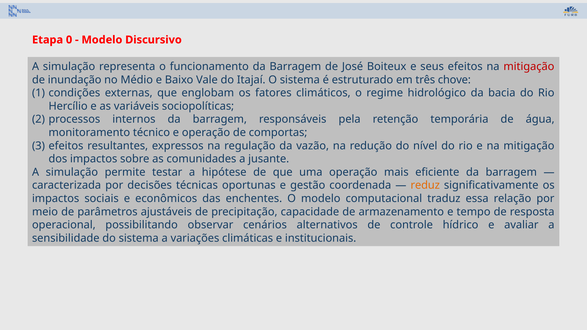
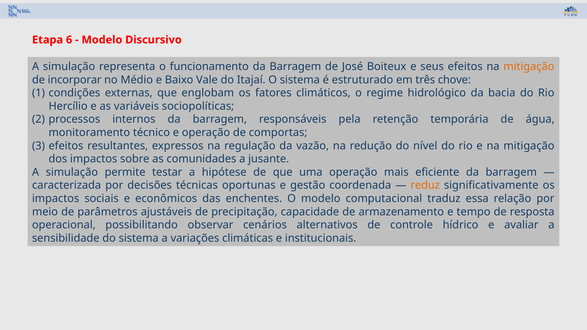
0: 0 -> 6 (69, 40)
mitigação colour: red -> orange (529, 67)
inundação: inundação -> incorporar (75, 80)
